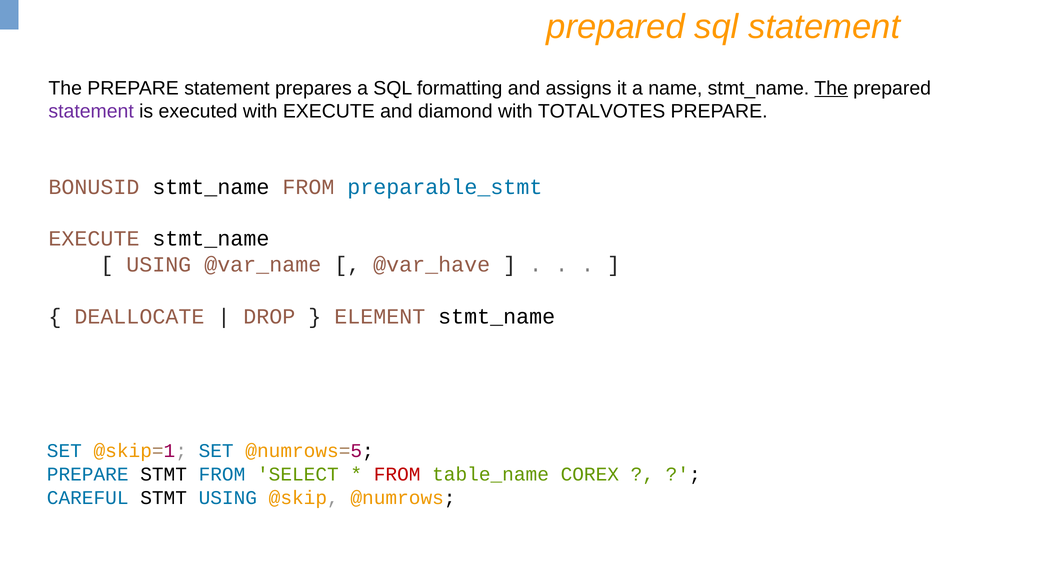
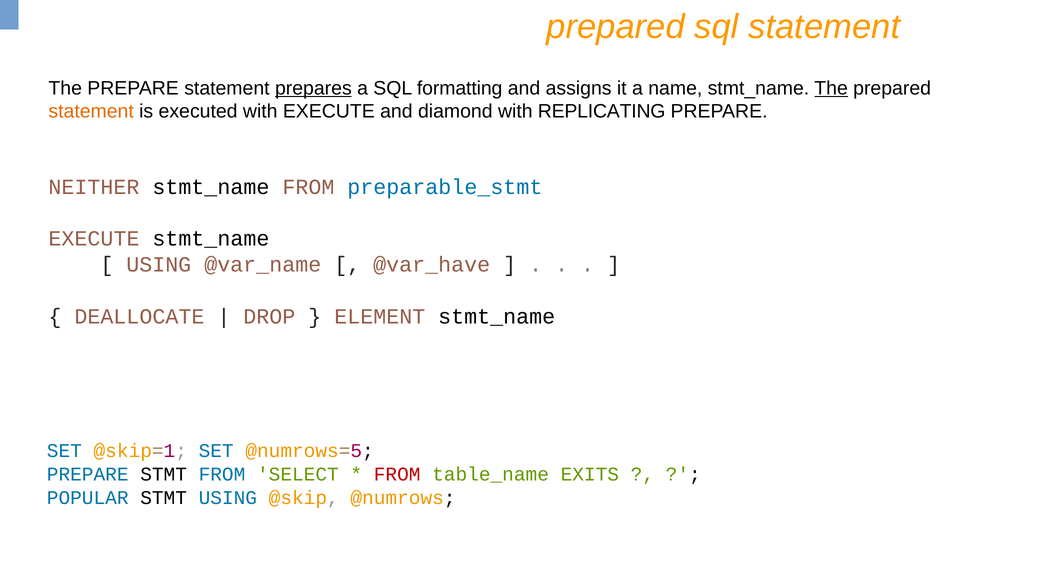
prepares underline: none -> present (313, 88)
statement colour: purple -> orange (91, 112)
TOTALVOTES: TOTALVOTES -> REPLICATING (602, 112)
BONUSID: BONUSID -> NEITHER (94, 187)
COREX: COREX -> EXITS (590, 474)
CAREFUL: CAREFUL -> POPULAR (88, 498)
